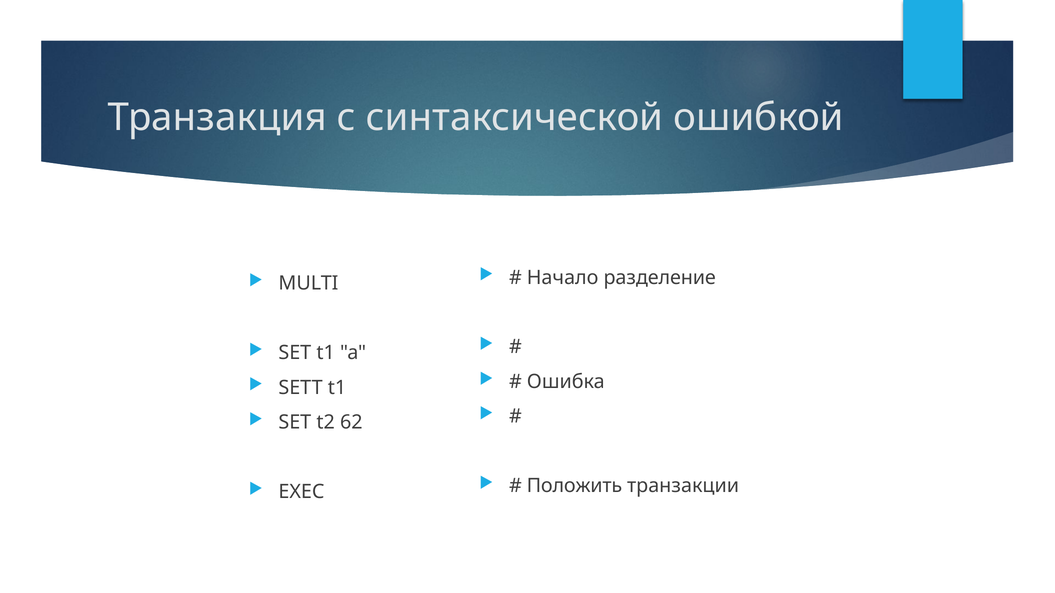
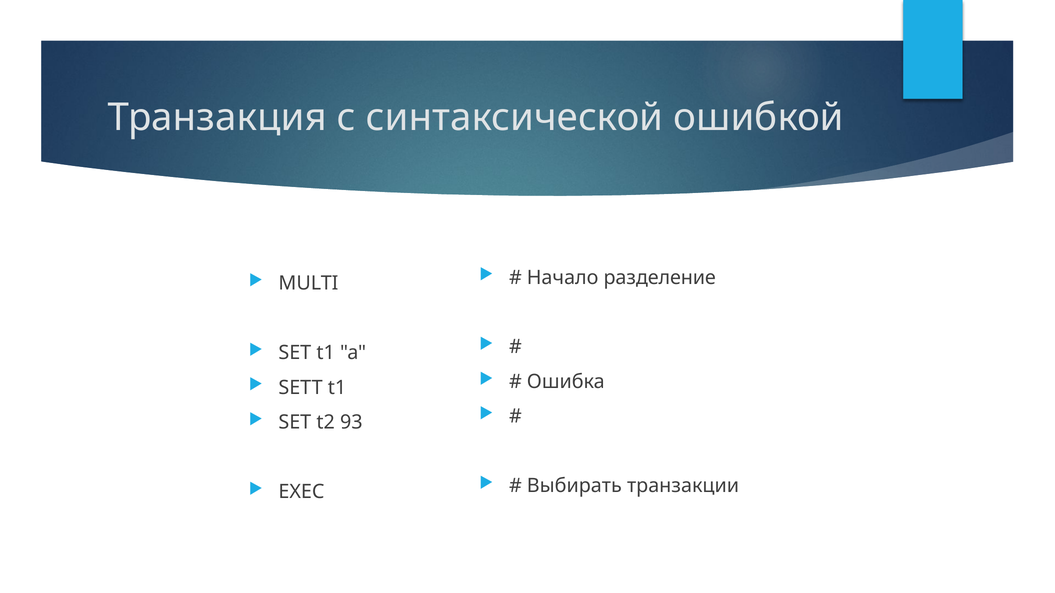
62: 62 -> 93 (351, 423)
Положить: Положить -> Выбирать (574, 486)
